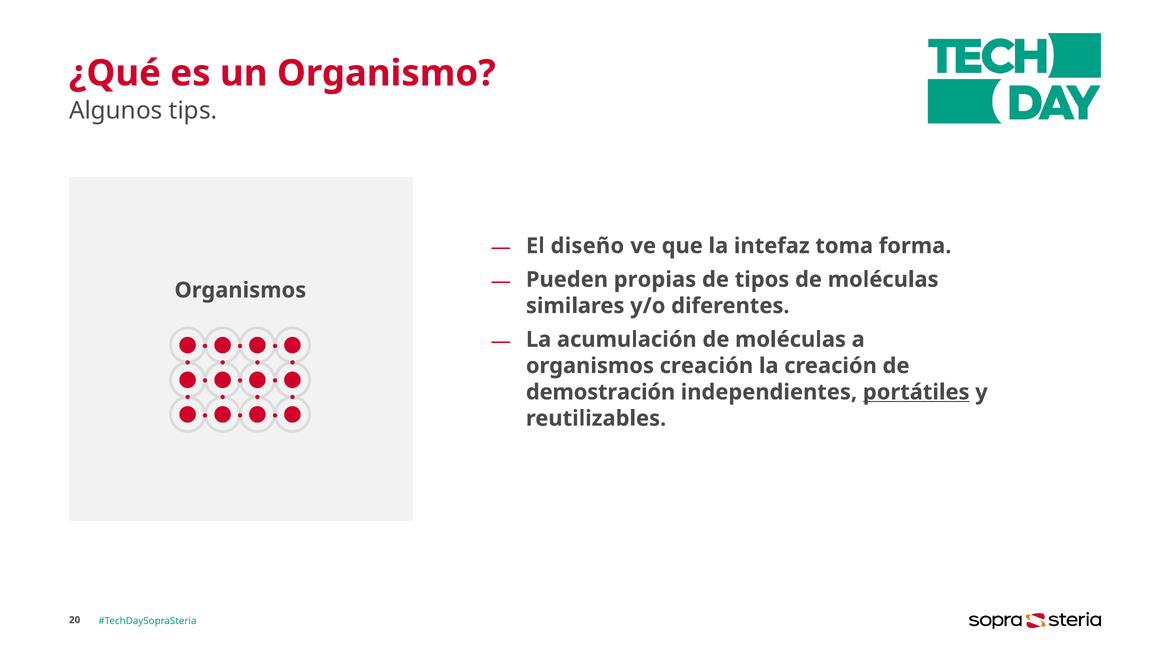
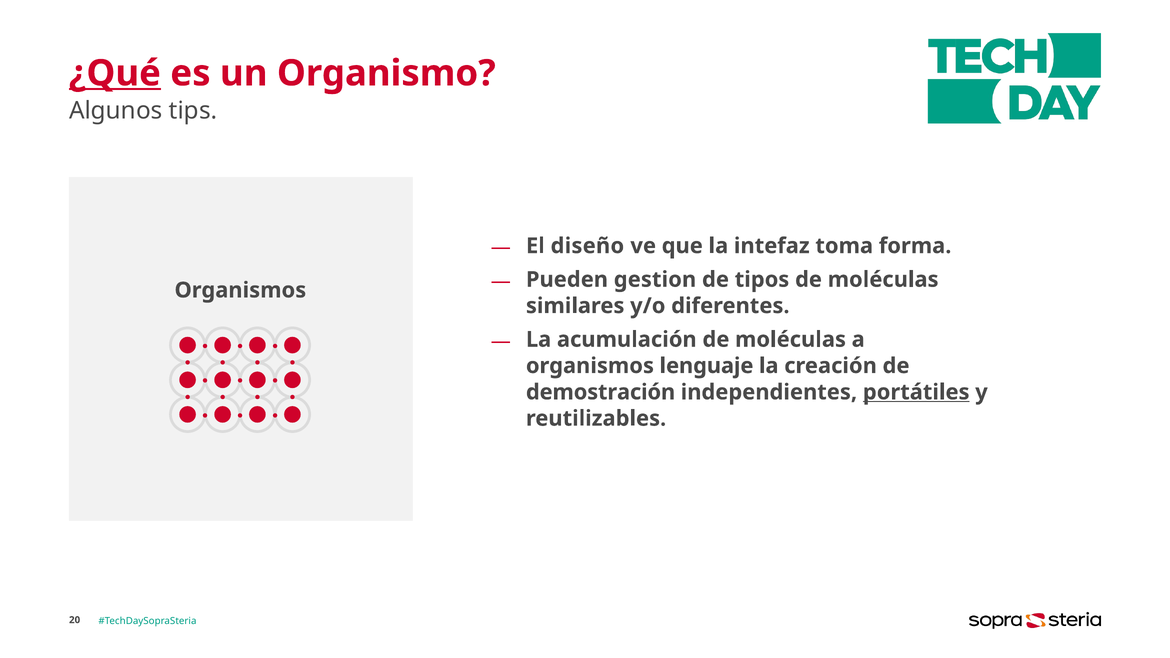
¿Qué underline: none -> present (115, 73)
propias: propias -> gestion (655, 280)
organismos creación: creación -> lenguaje (707, 366)
